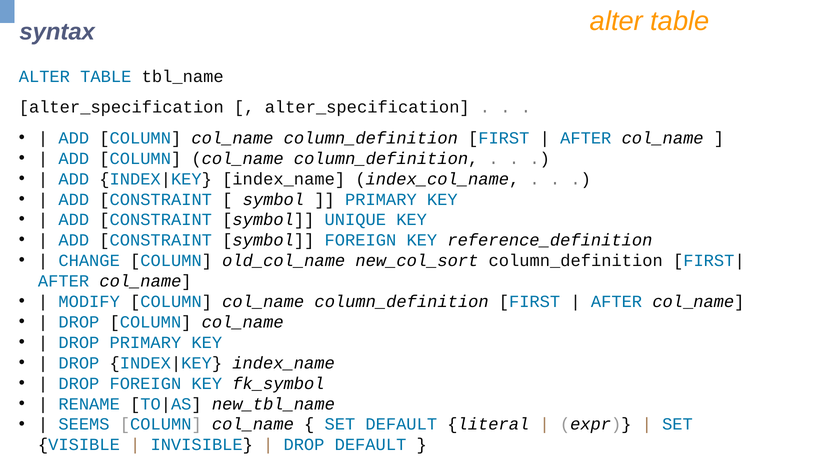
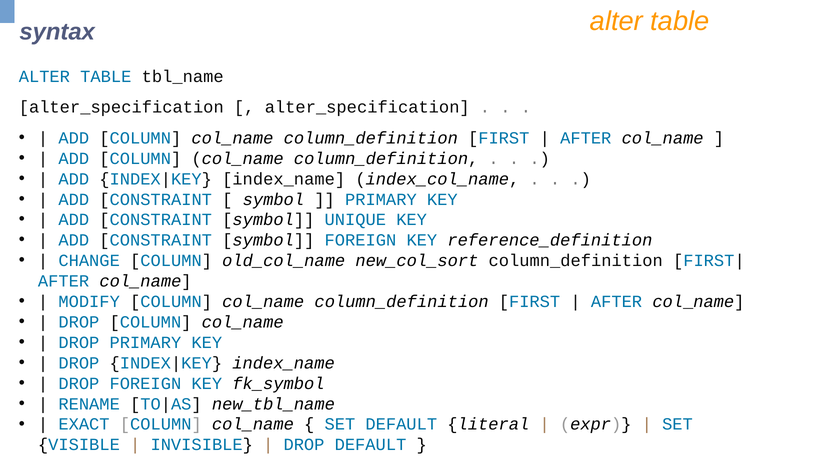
SEEMS: SEEMS -> EXACT (84, 424)
